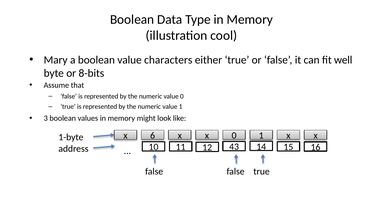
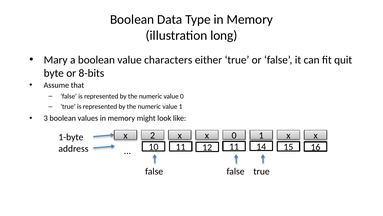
cool: cool -> long (224, 35)
well: well -> quit (343, 60)
6: 6 -> 2 (153, 135)
12 43: 43 -> 11 (234, 146)
